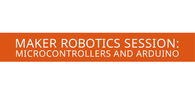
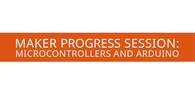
ROBOTICS: ROBOTICS -> PROGRESS (91, 44)
